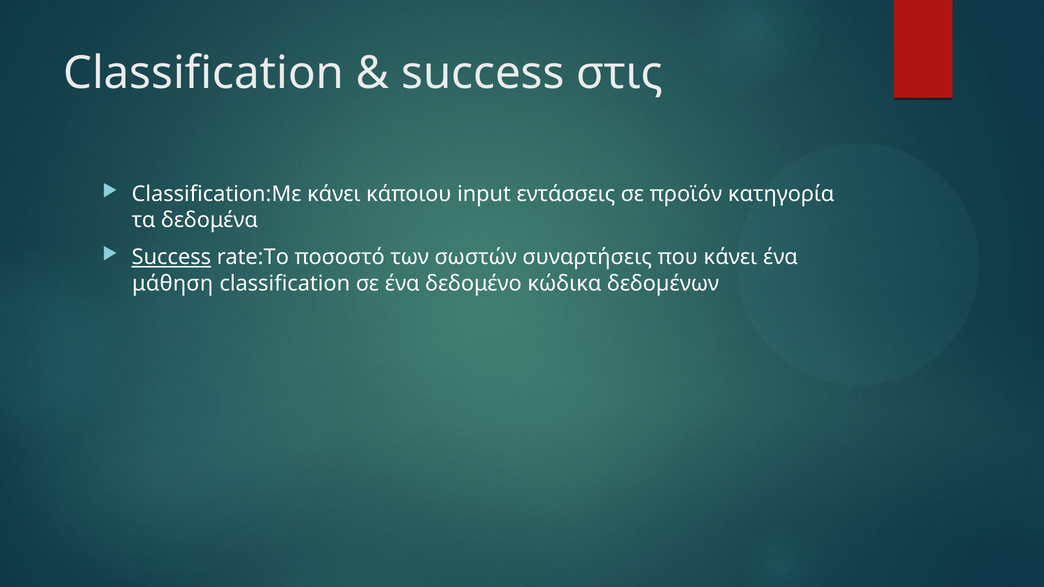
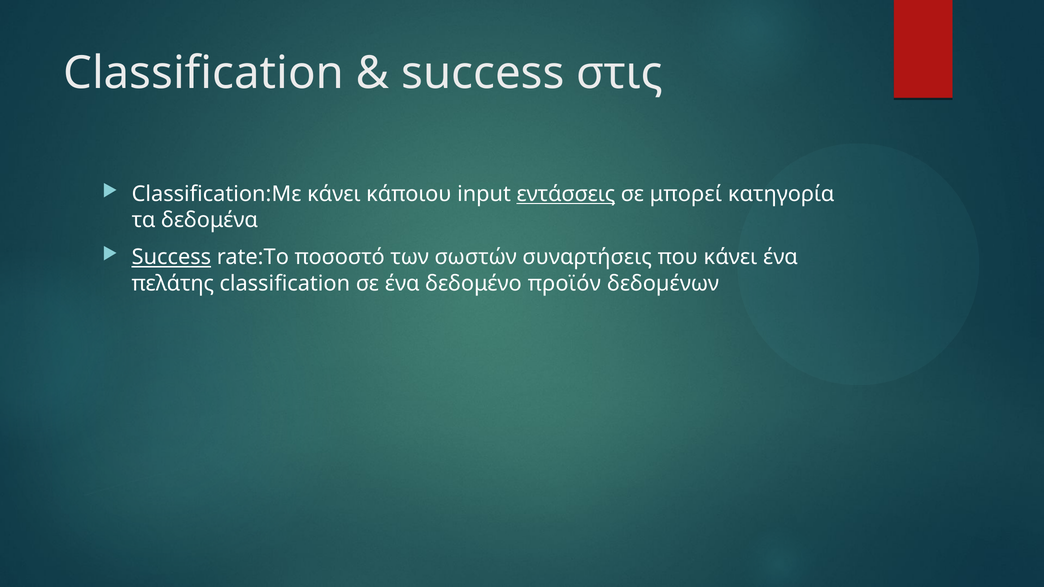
εντάσσεις underline: none -> present (566, 194)
προϊόν: προϊόν -> μπορεί (686, 194)
μάθηση: μάθηση -> πελάτης (173, 284)
κώδικα: κώδικα -> προϊόν (564, 284)
